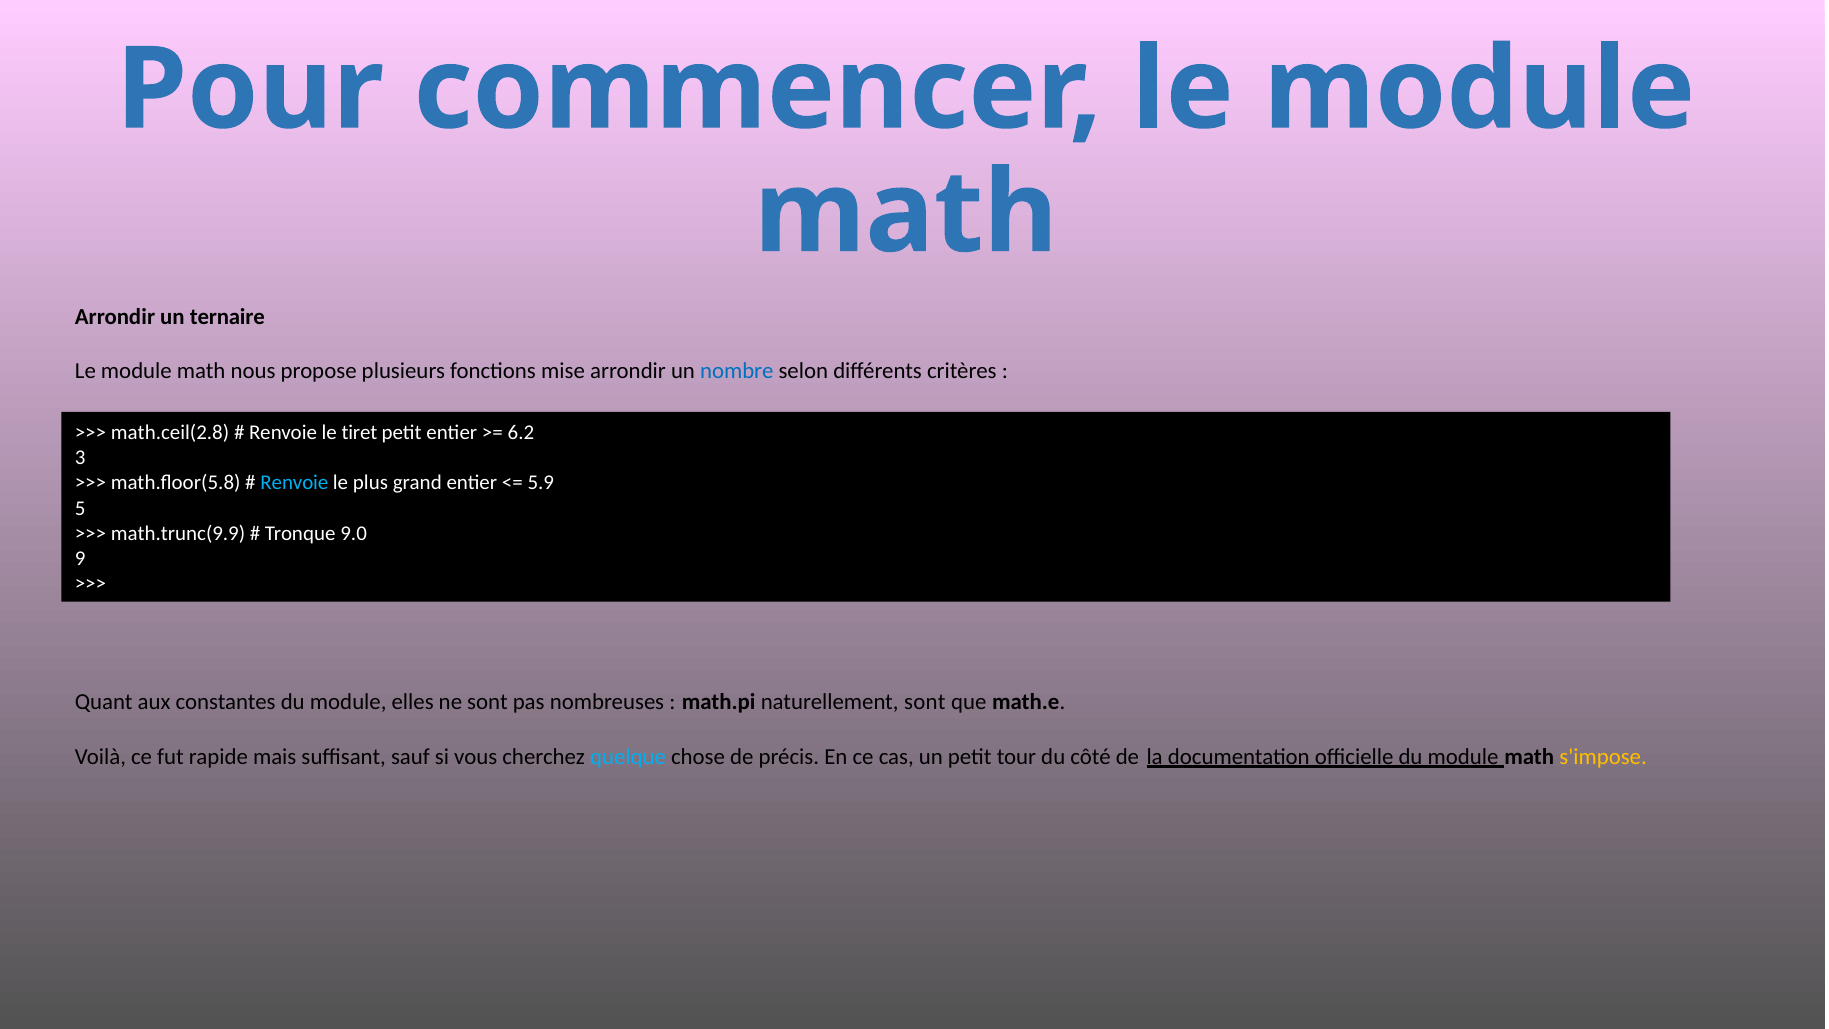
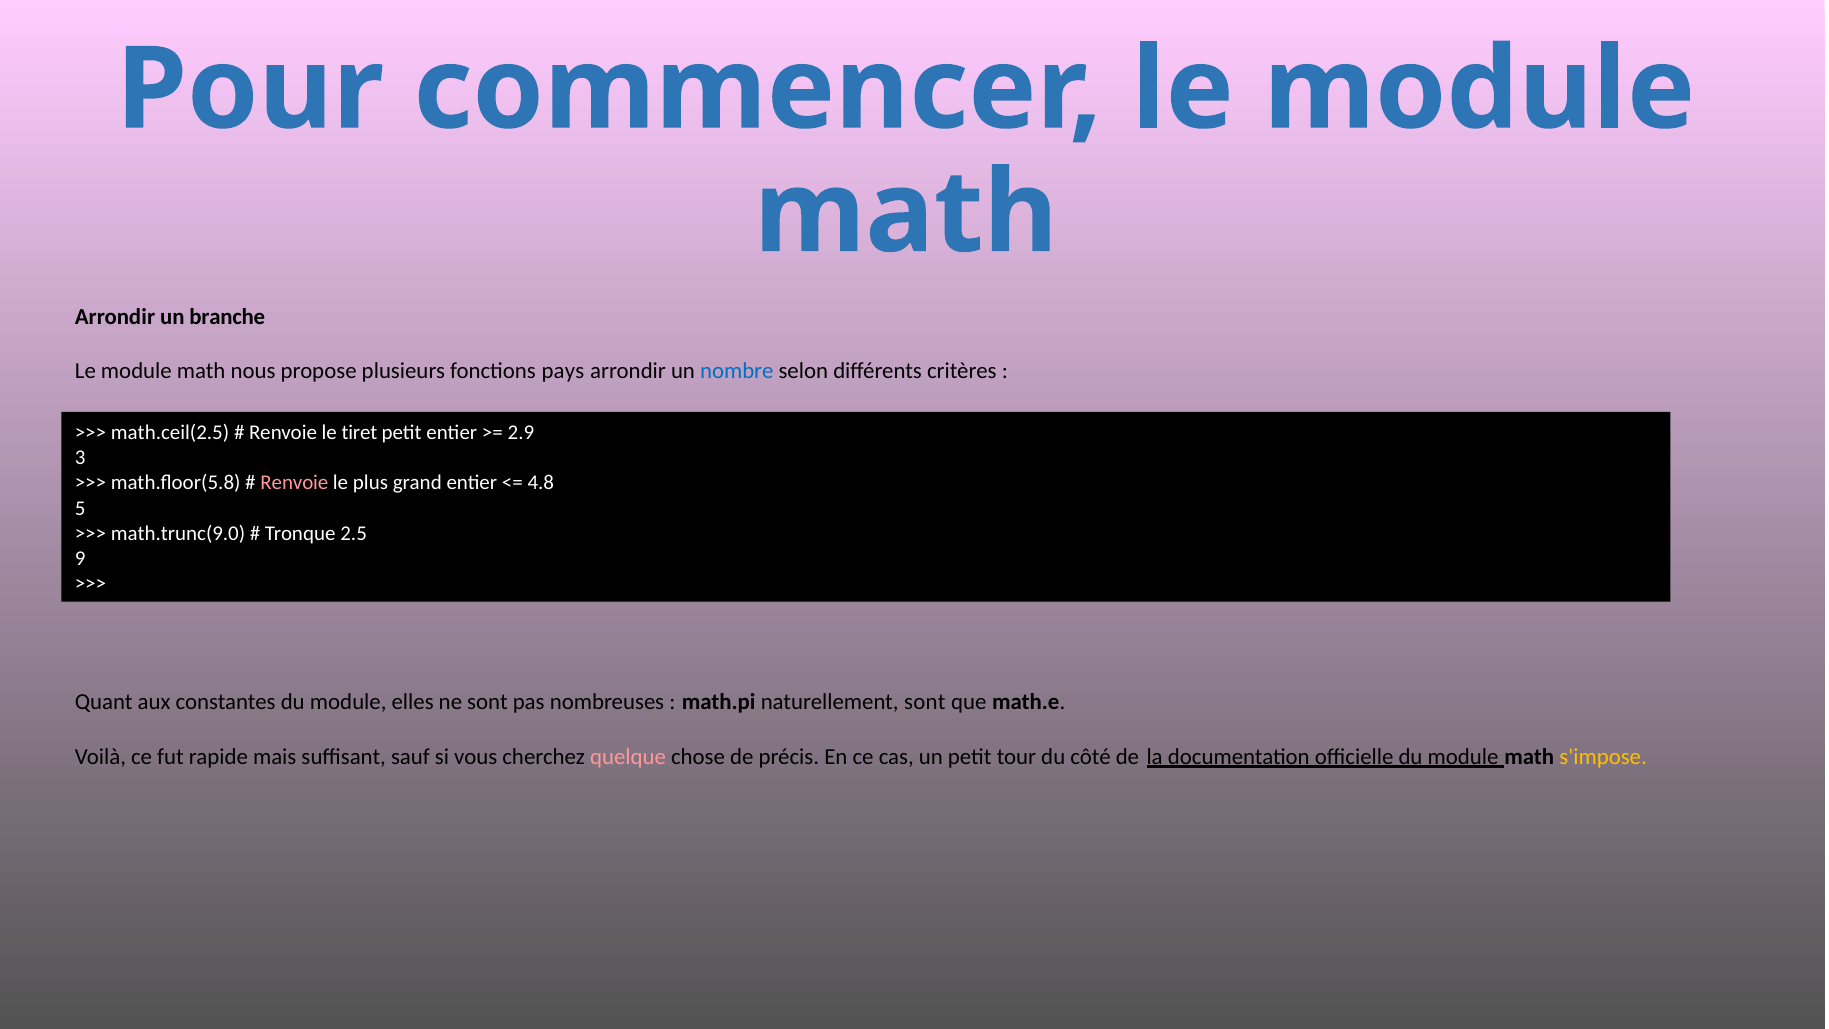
ternaire: ternaire -> branche (227, 316)
mise: mise -> pays (563, 371)
math.ceil(2.8: math.ceil(2.8 -> math.ceil(2.5 (170, 433)
6.2: 6.2 -> 2.9 (521, 433)
Renvoie colour: light blue -> pink (294, 483)
5.9: 5.9 -> 4.8 (541, 483)
math.trunc(9.9: math.trunc(9.9 -> math.trunc(9.0 (178, 533)
9.0: 9.0 -> 2.5 (354, 533)
quelque colour: light blue -> pink (628, 756)
